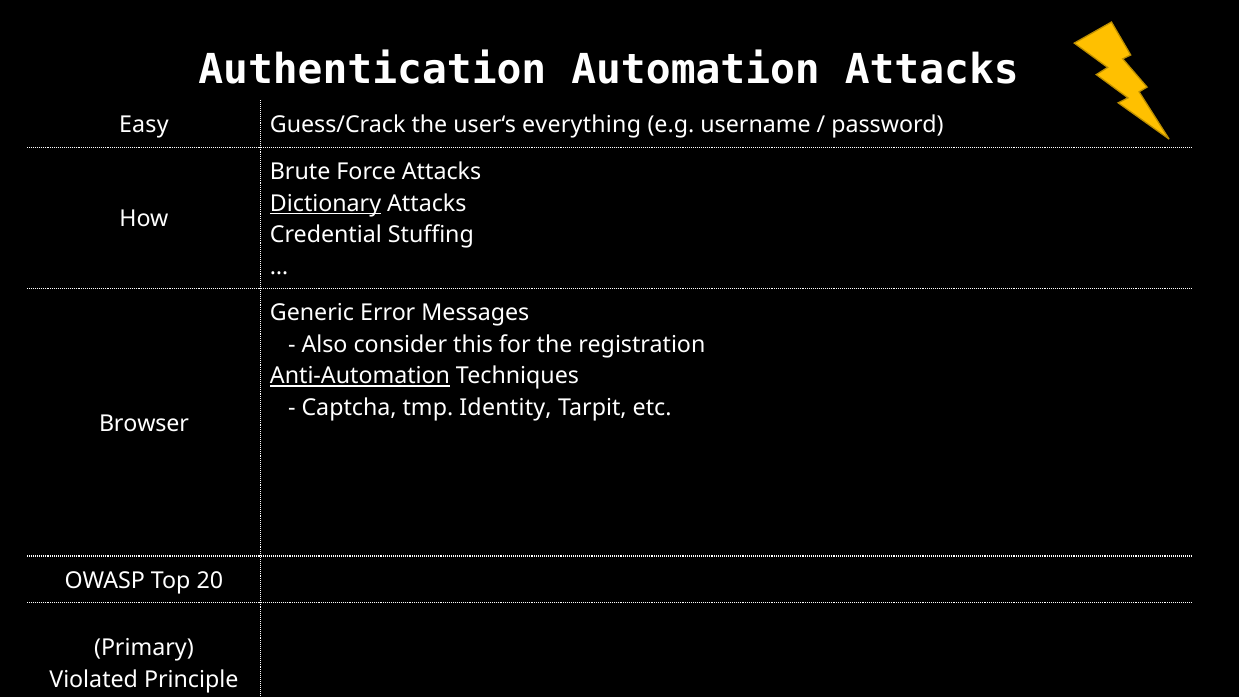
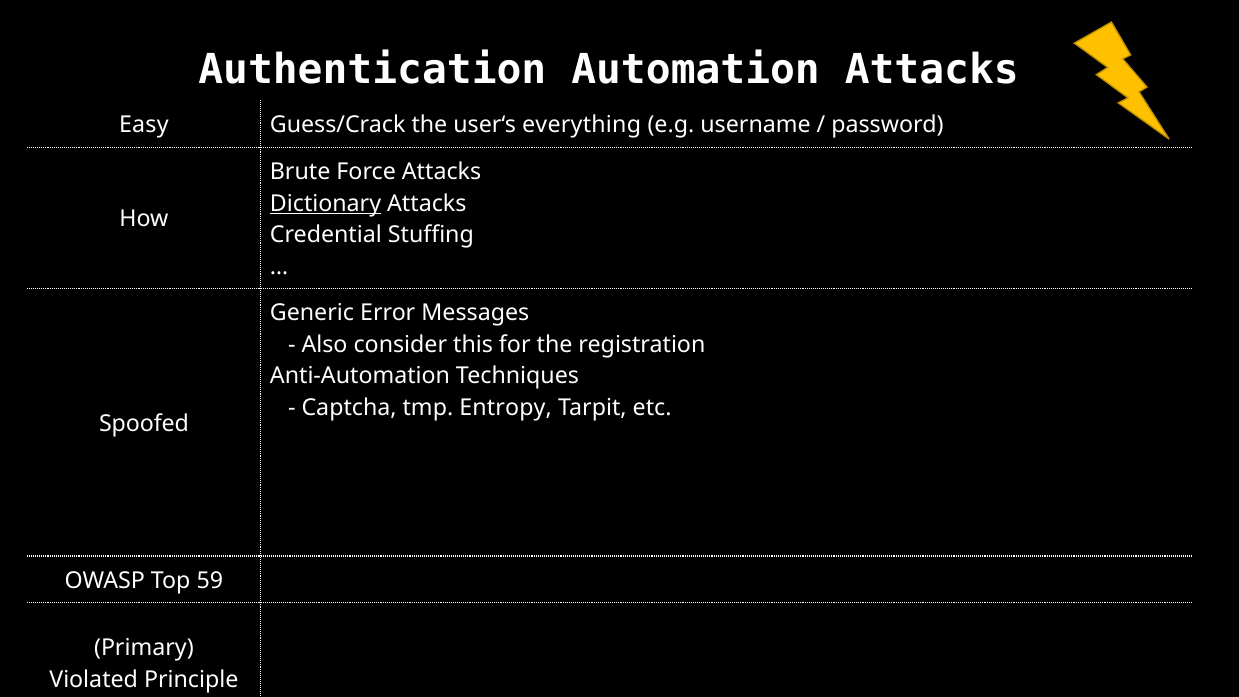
Anti-Automation underline: present -> none (360, 376)
Identity: Identity -> Entropy (506, 408)
Browser: Browser -> Spoofed (144, 423)
20: 20 -> 59 (210, 580)
